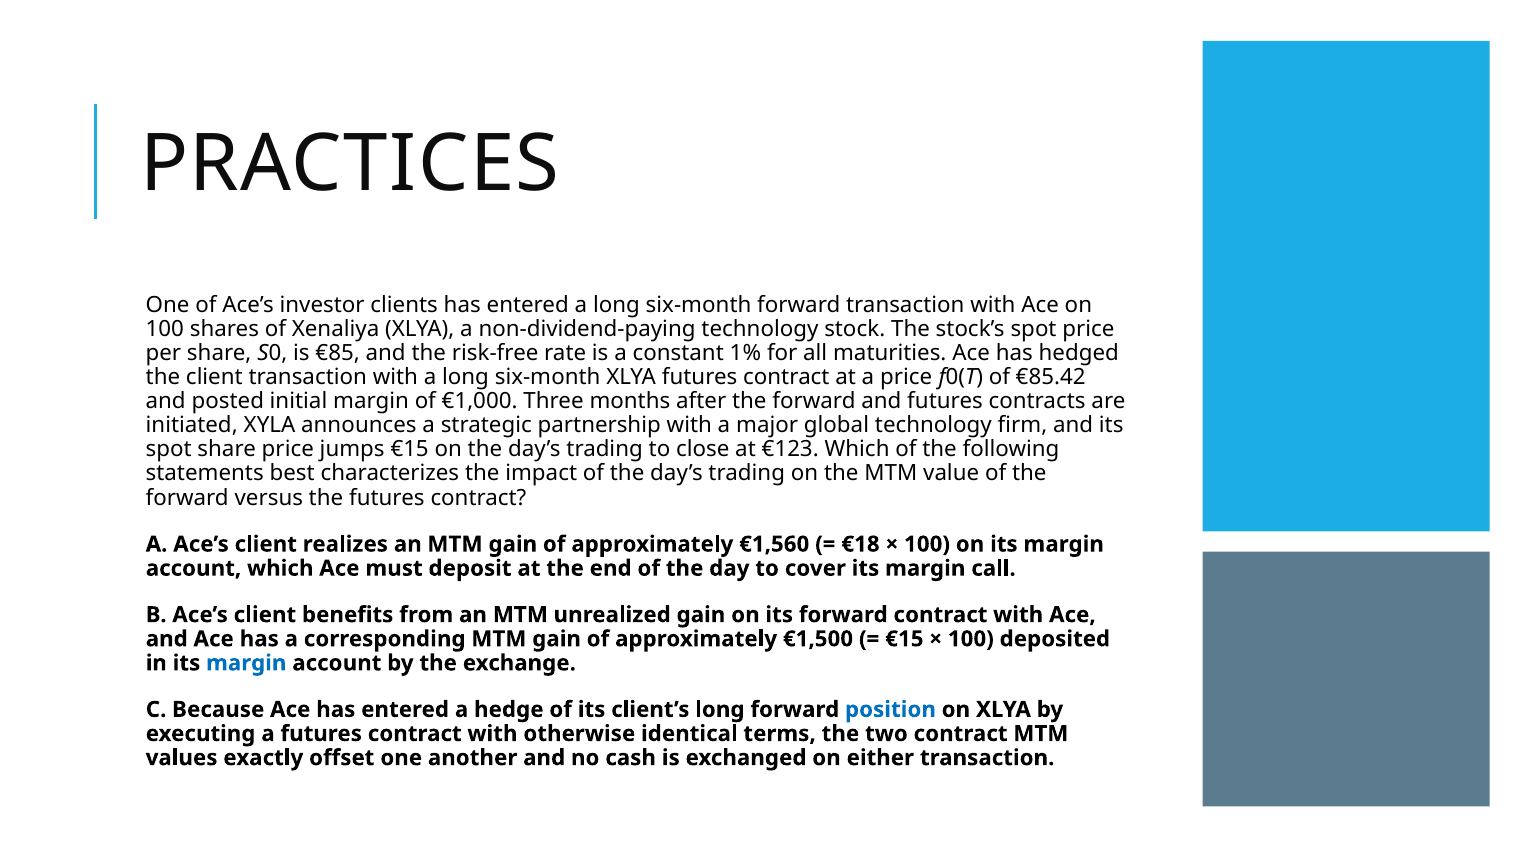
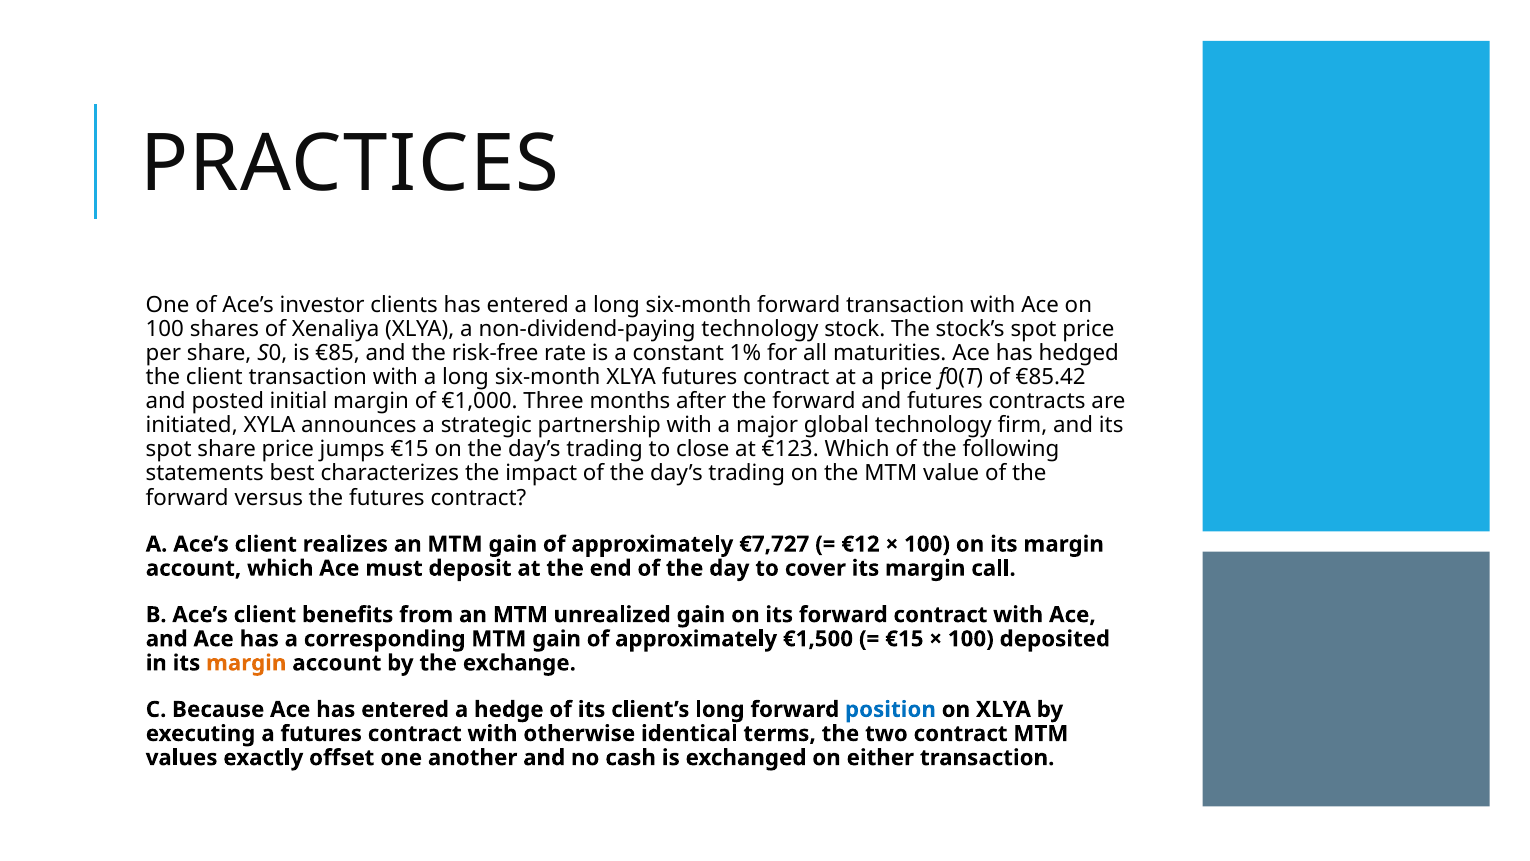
€1,560: €1,560 -> €7,727 (774, 544)
€18: €18 -> €12 (861, 544)
margin colour: blue -> orange (246, 663)
